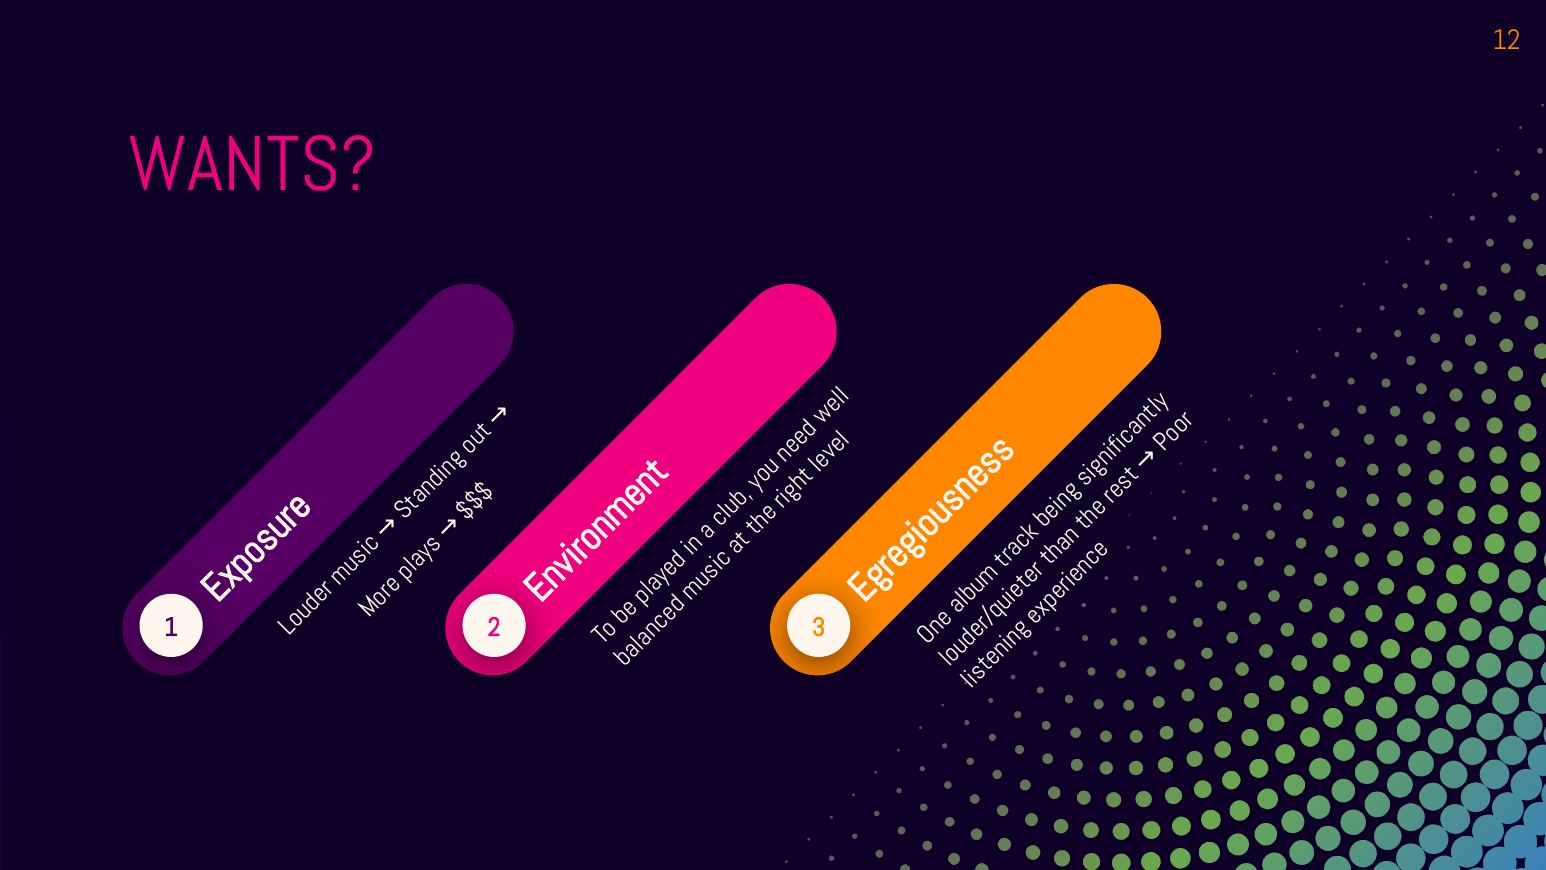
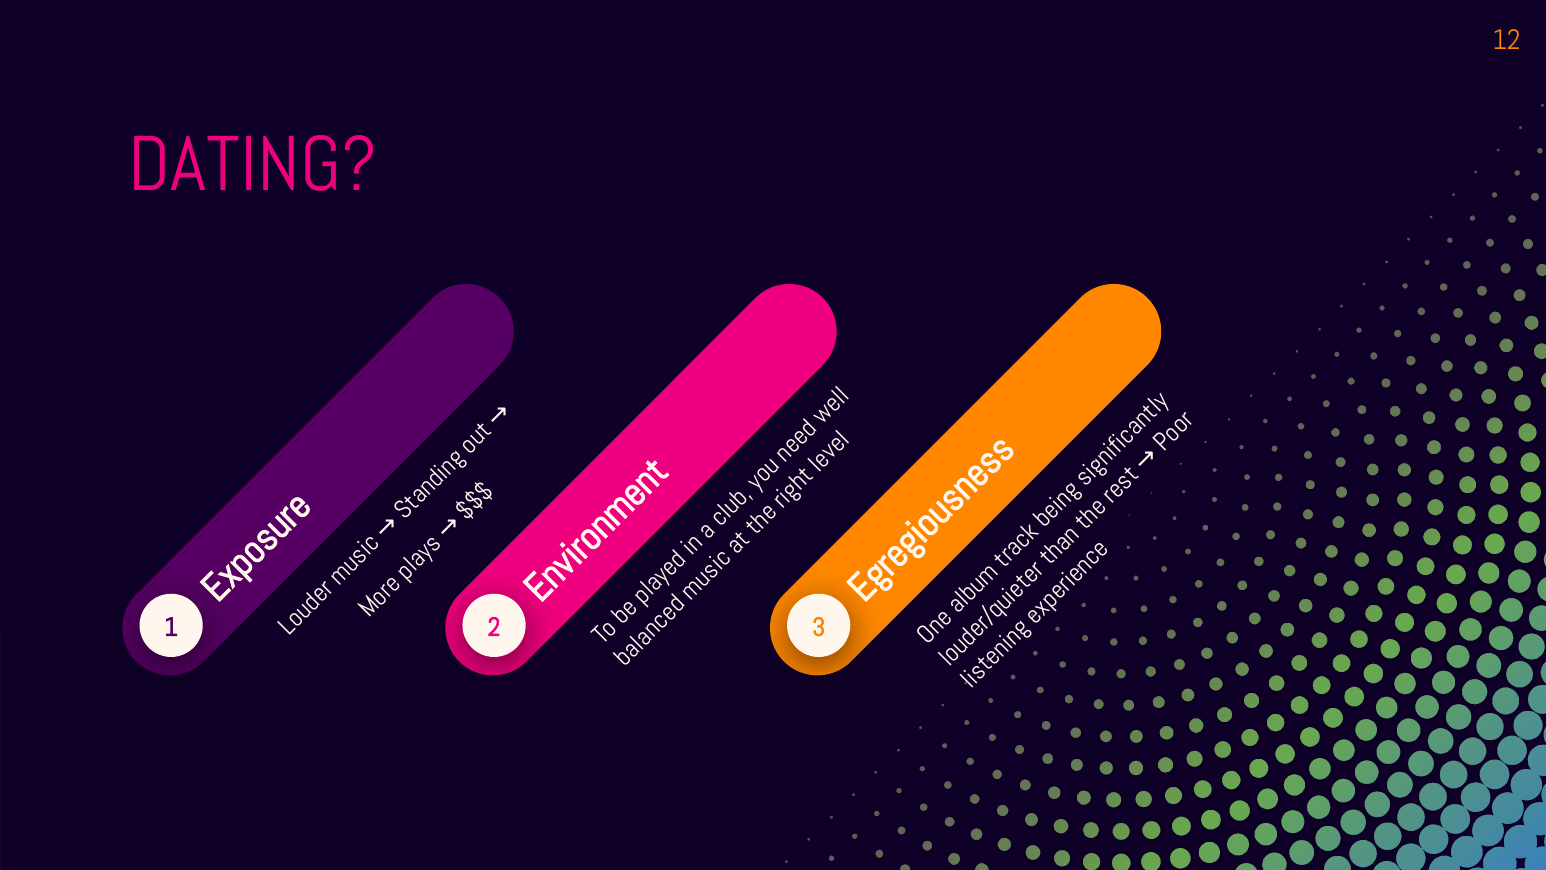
WANTS: WANTS -> DATING (253, 165)
